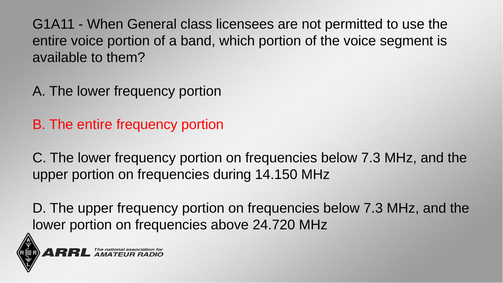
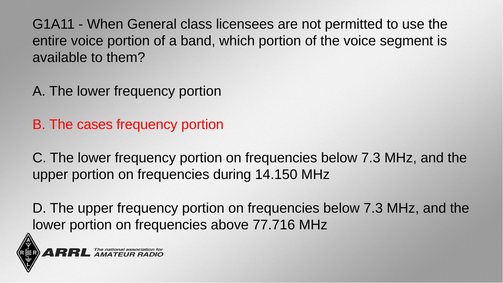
B The entire: entire -> cases (95, 125)
24.720: 24.720 -> 77.716 (274, 225)
